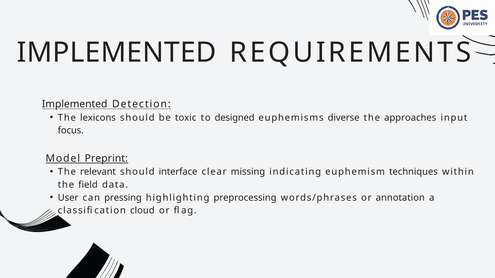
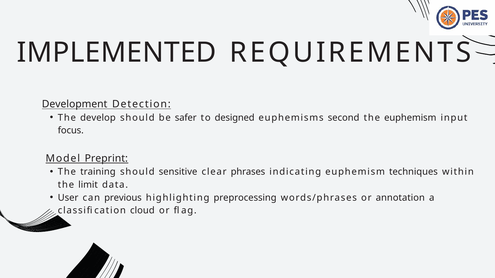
Implemented: Implemented -> Development (75, 104)
lexicons: lexicons -> develop (98, 118)
toxic: toxic -> safer (186, 118)
diverse: diverse -> second (344, 118)
the approaches: approaches -> euphemism (410, 118)
relevant: relevant -> training (98, 172)
interface: interface -> sensitive (178, 172)
missing: missing -> phrases (248, 172)
field: field -> limit (88, 185)
pressing: pressing -> previous (123, 198)
